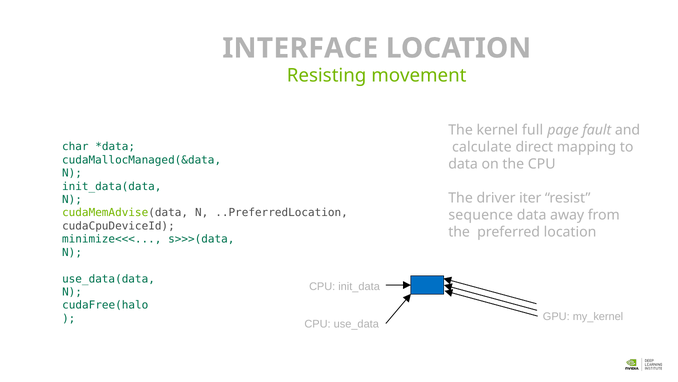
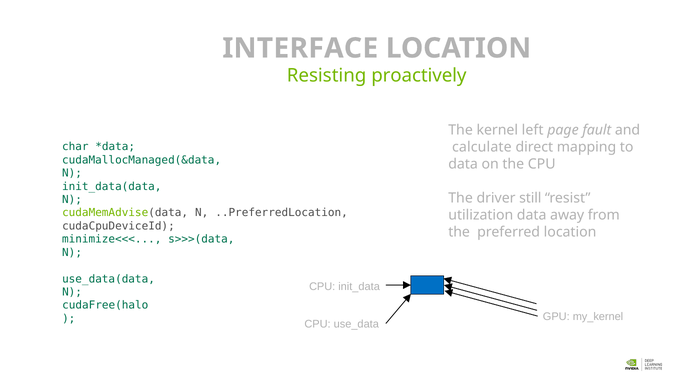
movement: movement -> proactively (419, 75)
full: full -> left (533, 130)
iter: iter -> still (530, 198)
sequence: sequence -> utilization (481, 215)
